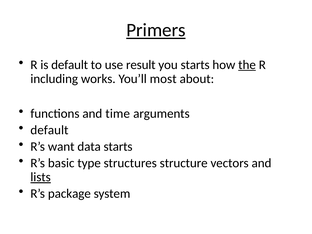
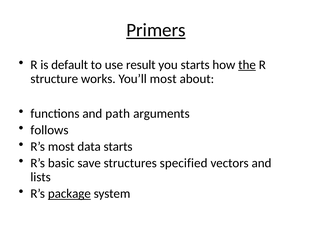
including: including -> structure (54, 79)
time: time -> path (118, 114)
default: default -> follows (49, 130)
R’s want: want -> most (61, 147)
type: type -> save (89, 163)
structure: structure -> specified (184, 163)
lists underline: present -> none (41, 177)
package underline: none -> present (69, 194)
